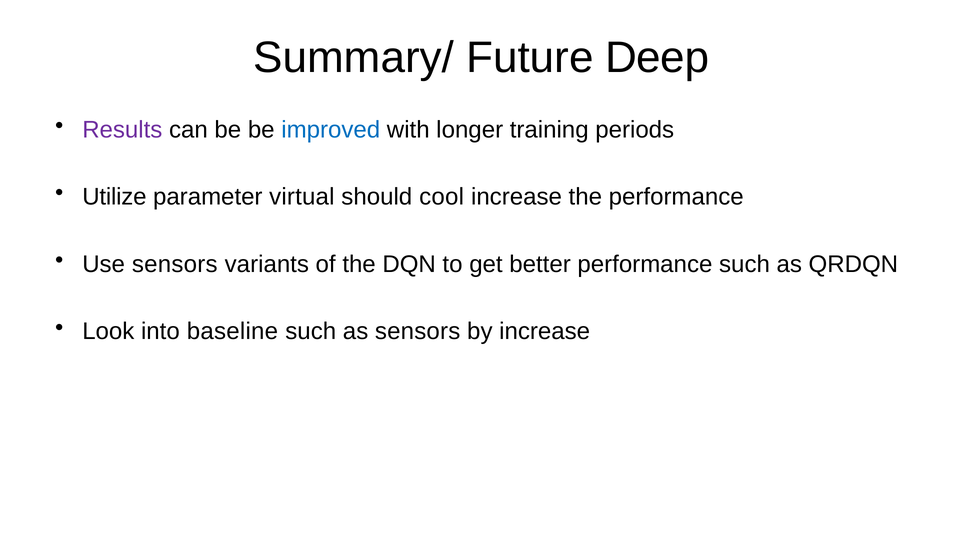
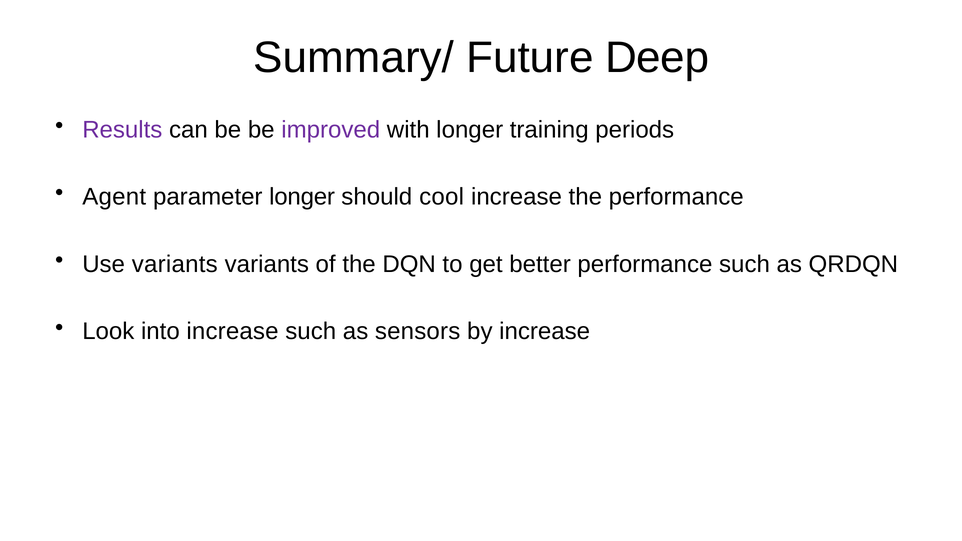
improved colour: blue -> purple (331, 130)
Utilize: Utilize -> Agent (114, 197)
parameter virtual: virtual -> longer (302, 197)
Use sensors: sensors -> variants (175, 264)
into baseline: baseline -> increase (233, 332)
